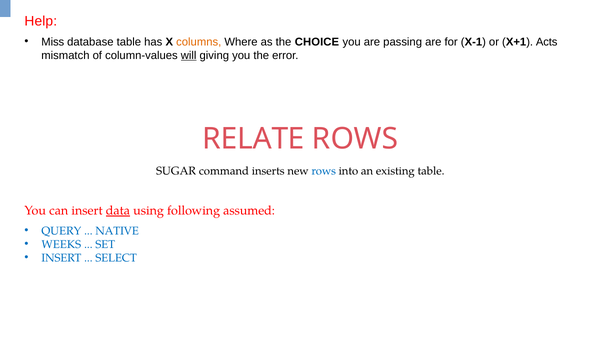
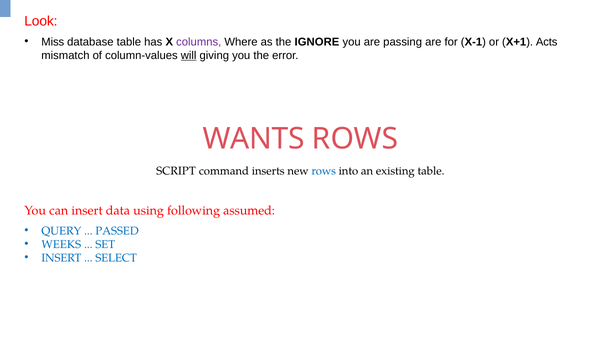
Help: Help -> Look (41, 21)
columns colour: orange -> purple (199, 42)
CHOICE: CHOICE -> IGNORE (317, 42)
RELATE: RELATE -> WANTS (254, 139)
SUGAR: SUGAR -> SCRIPT (176, 171)
data underline: present -> none (118, 211)
NATIVE: NATIVE -> PASSED (117, 231)
